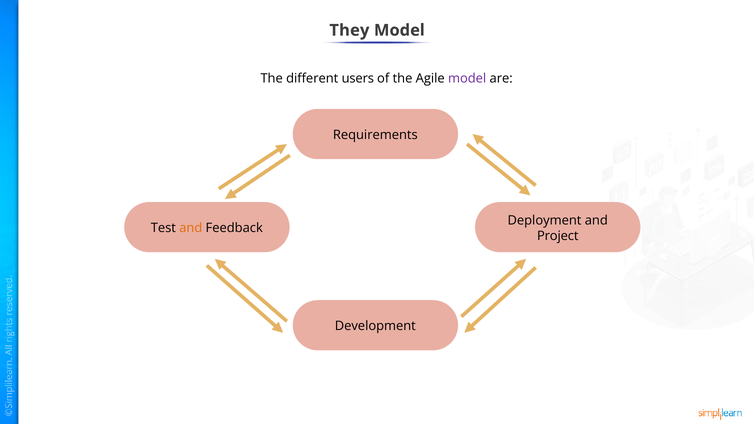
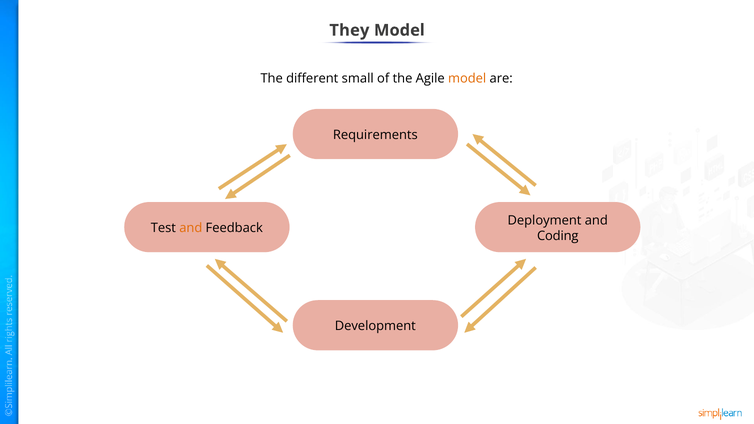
users: users -> small (358, 78)
model colour: purple -> orange (467, 78)
Project: Project -> Coding (558, 236)
